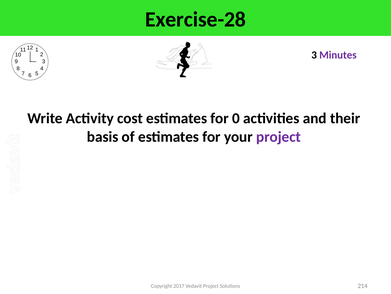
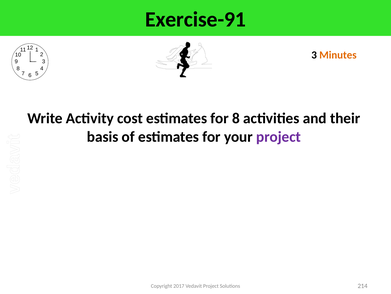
Exercise-28: Exercise-28 -> Exercise-91 (196, 19)
Minutes colour: purple -> orange (338, 55)
for 0: 0 -> 8 (236, 118)
